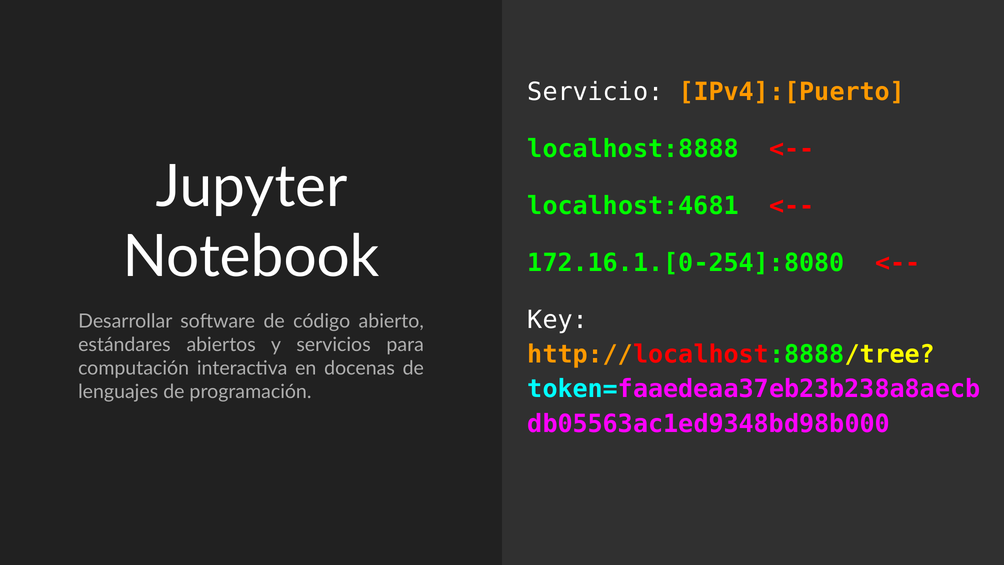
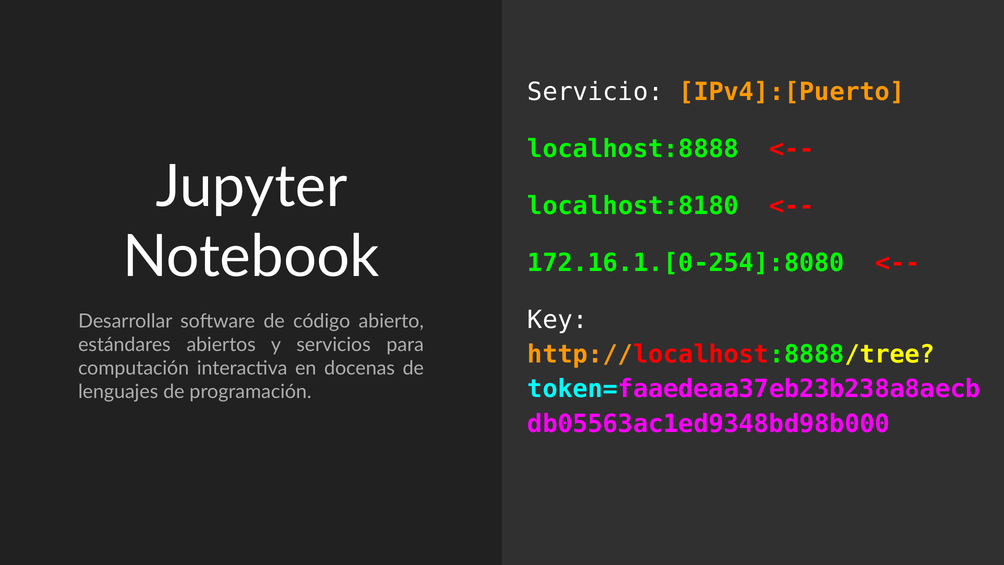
localhost:4681: localhost:4681 -> localhost:8180 (633, 206)
